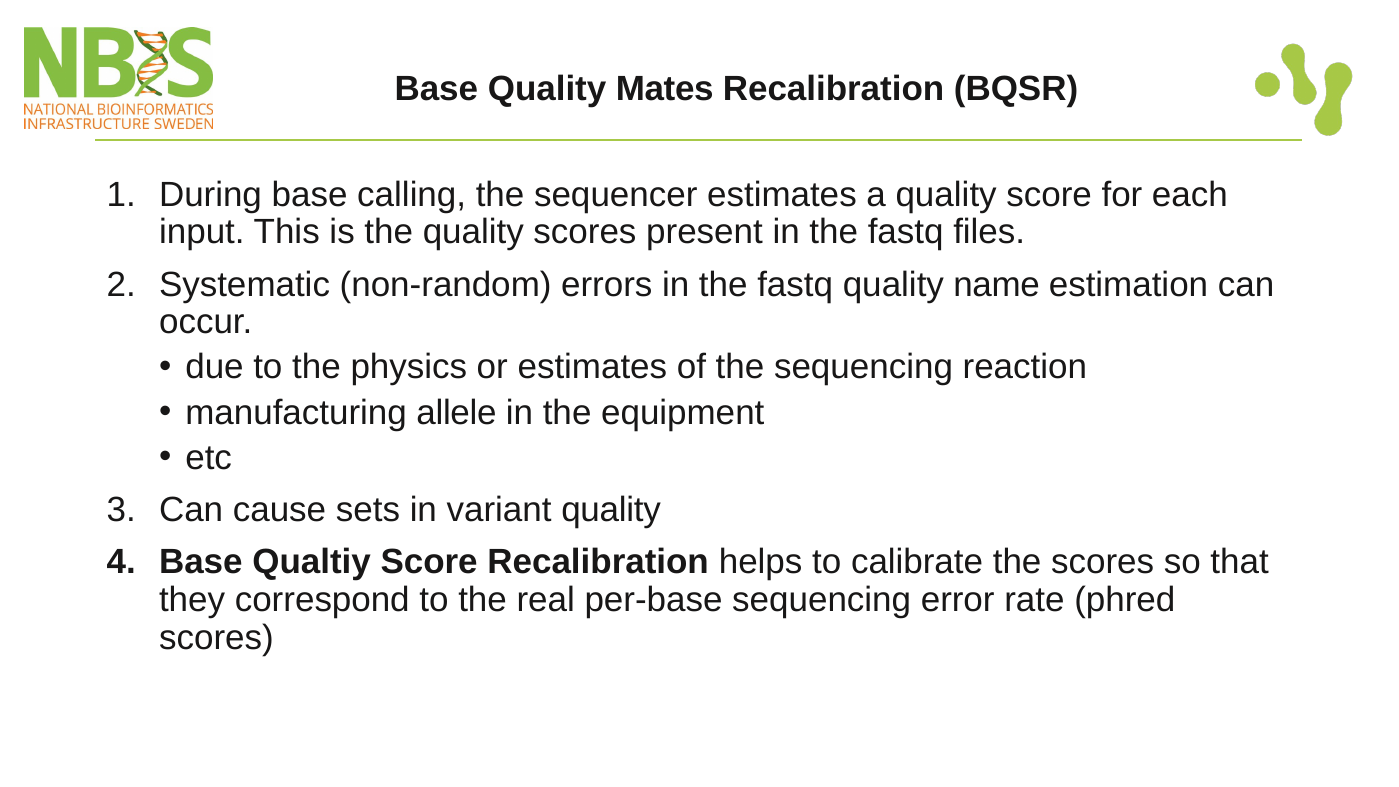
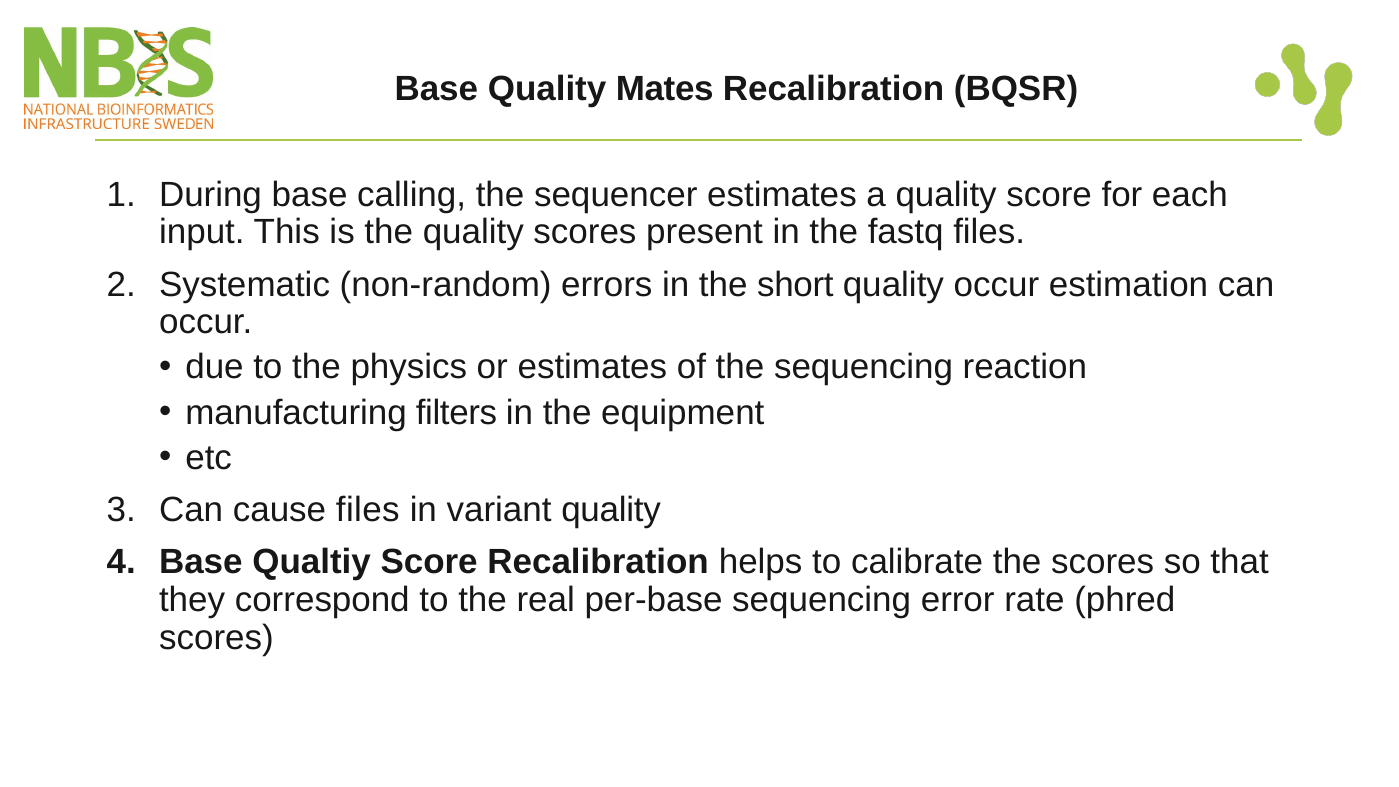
errors in the fastq: fastq -> short (795, 285)
quality name: name -> occur (996, 285)
allele: allele -> filters (456, 412)
cause sets: sets -> files (368, 510)
